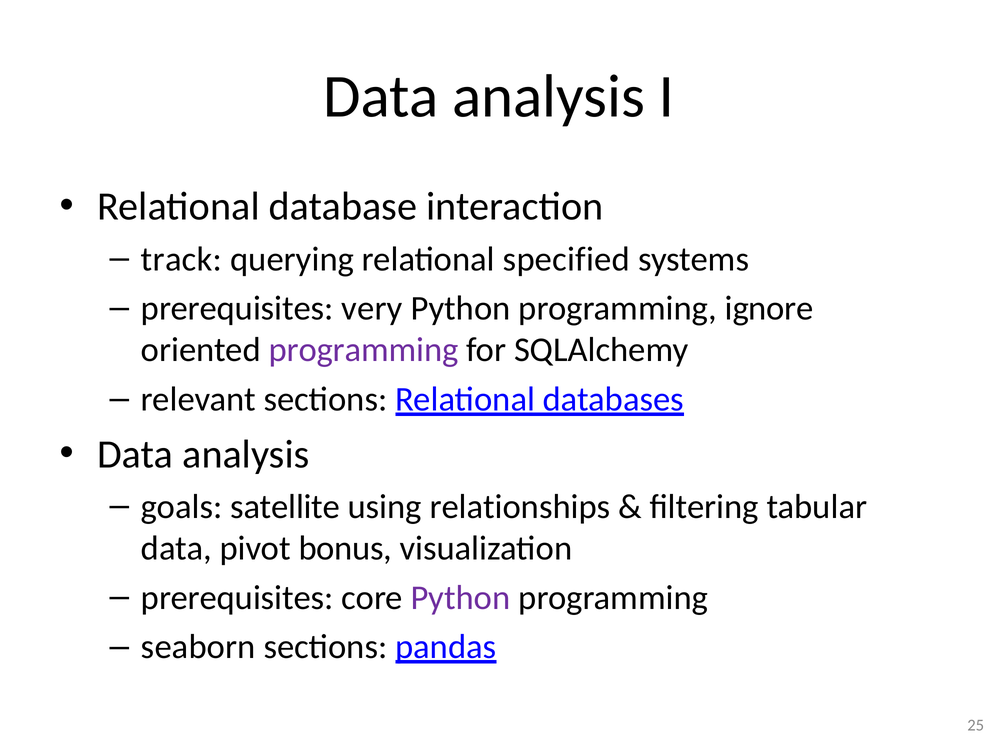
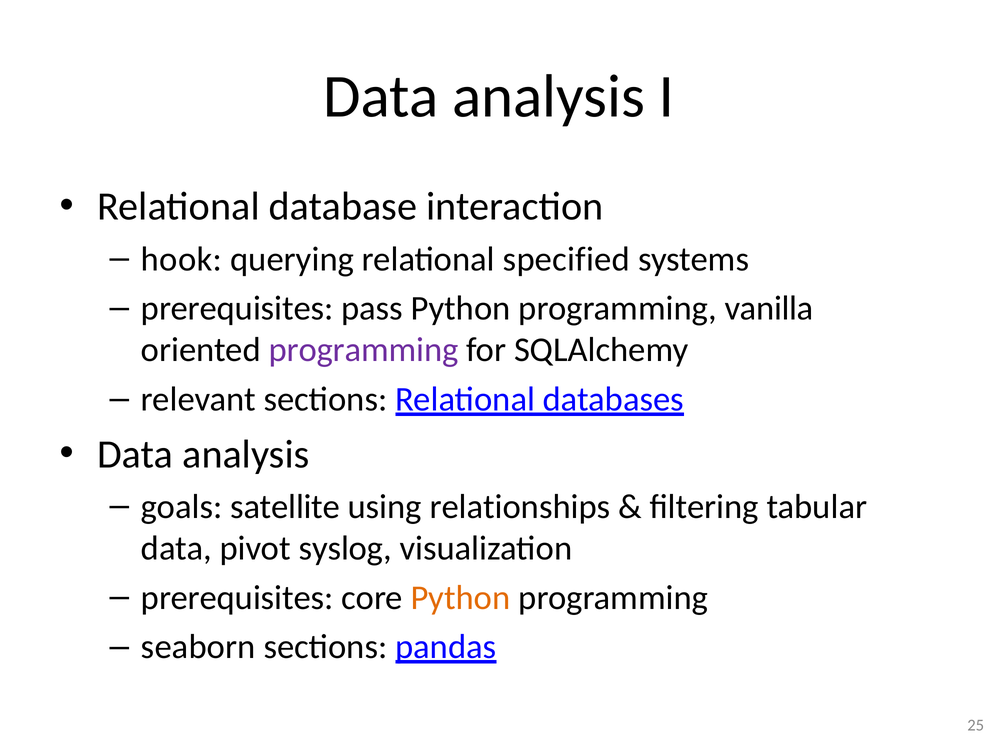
track: track -> hook (181, 259)
very: very -> pass (372, 308)
ignore: ignore -> vanilla (769, 308)
bonus: bonus -> syslog (345, 548)
Python colour: purple -> orange (461, 597)
